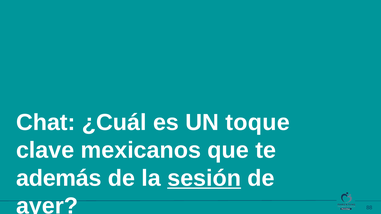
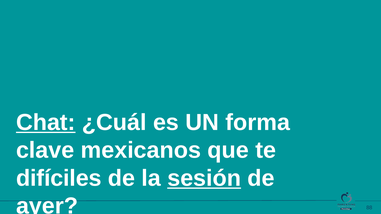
Chat underline: none -> present (46, 123)
toque: toque -> forma (258, 123)
además: además -> difíciles (59, 178)
